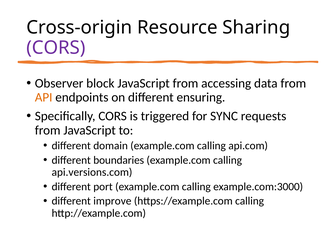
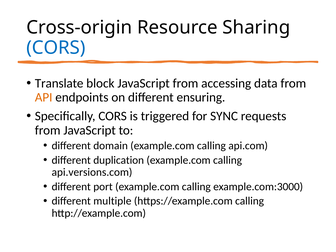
CORS colour: purple -> blue (56, 48)
Observer: Observer -> Translate (59, 83)
boundaries: boundaries -> duplication (119, 160)
improve: improve -> multiple (112, 201)
